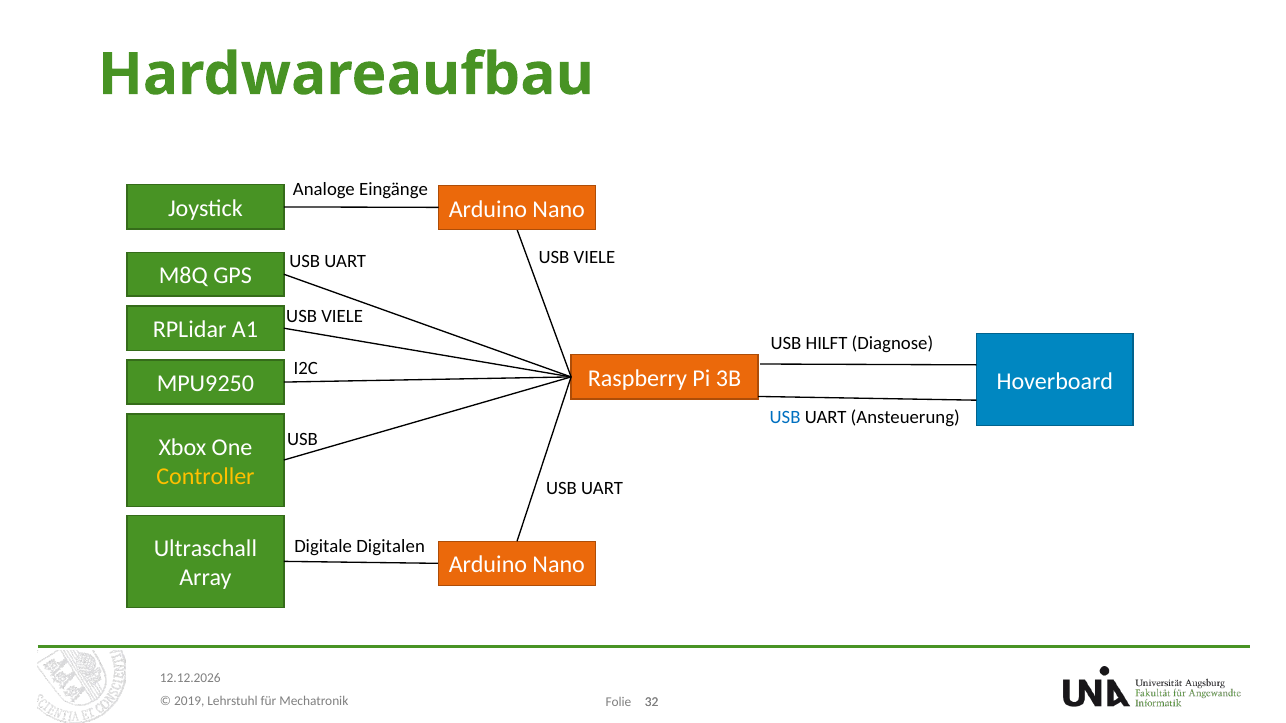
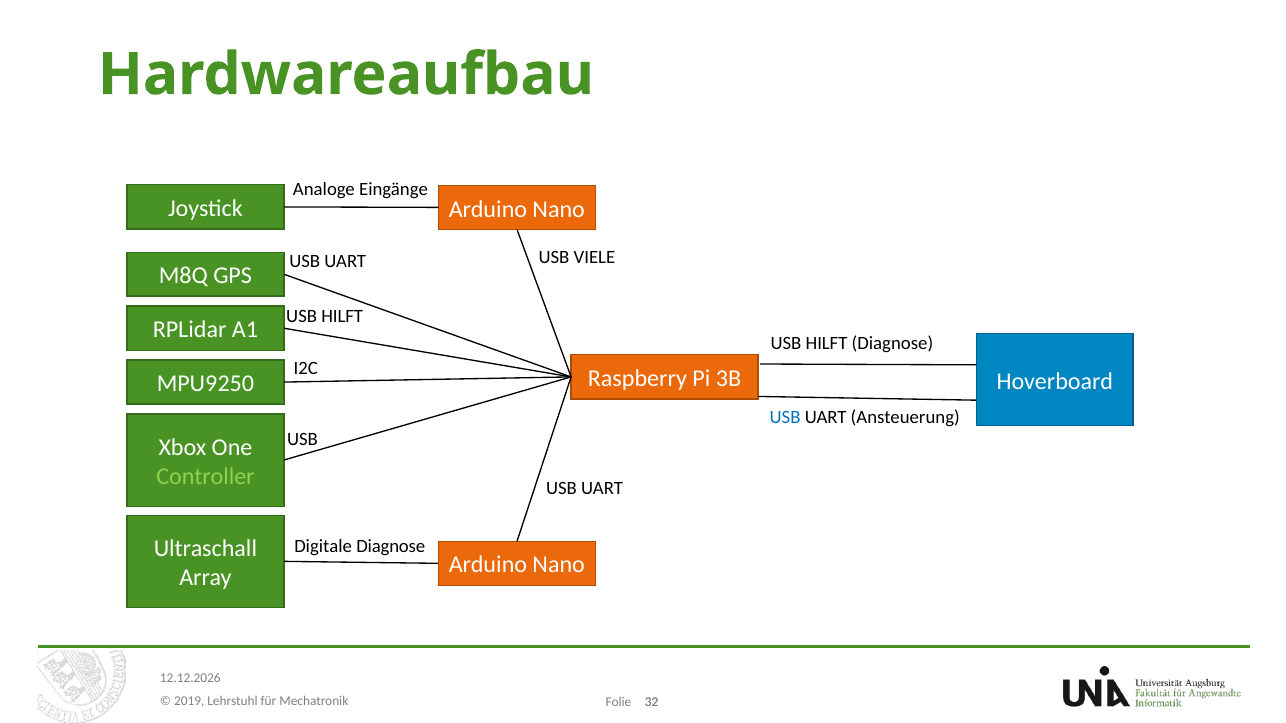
VIELE: VIELE -> HILFT (342, 317)
Controller colour: yellow -> light green (205, 476)
Digitale Digitalen: Digitalen -> Diagnose (391, 547)
